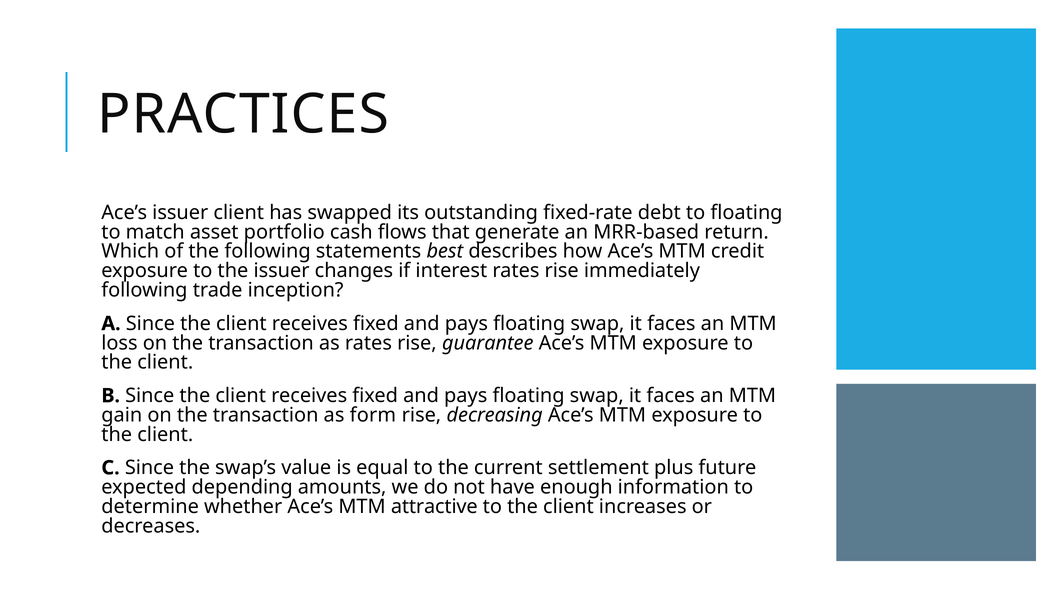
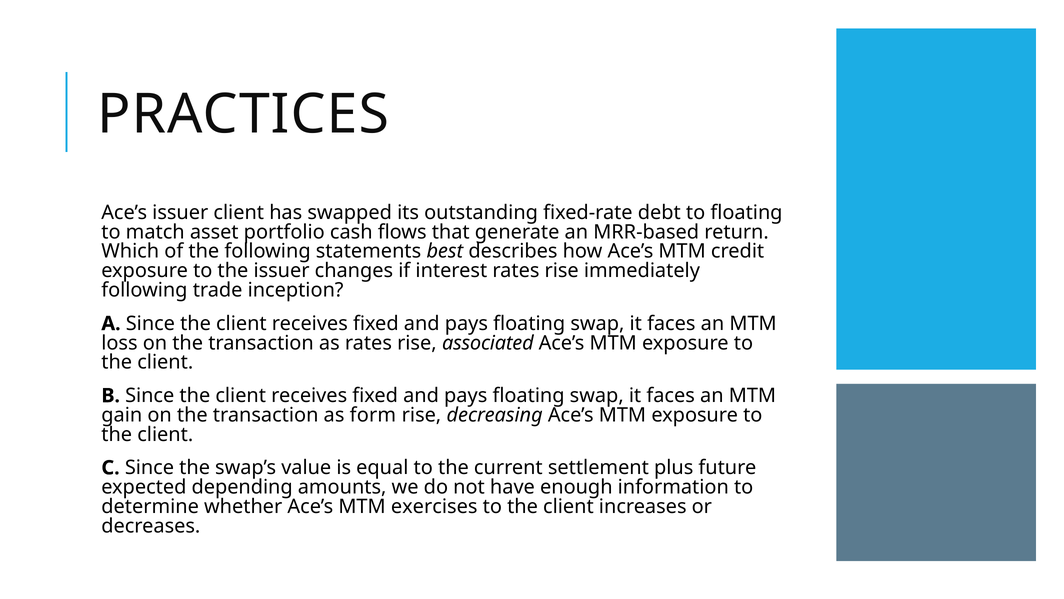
guarantee: guarantee -> associated (488, 343)
attractive: attractive -> exercises (434, 506)
